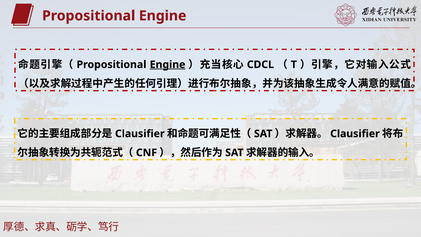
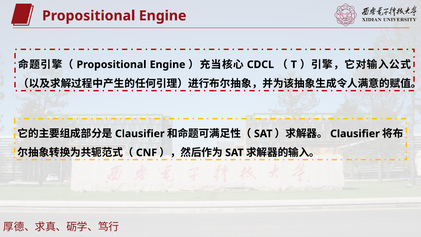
Engine underline: present -> none (168, 65)
